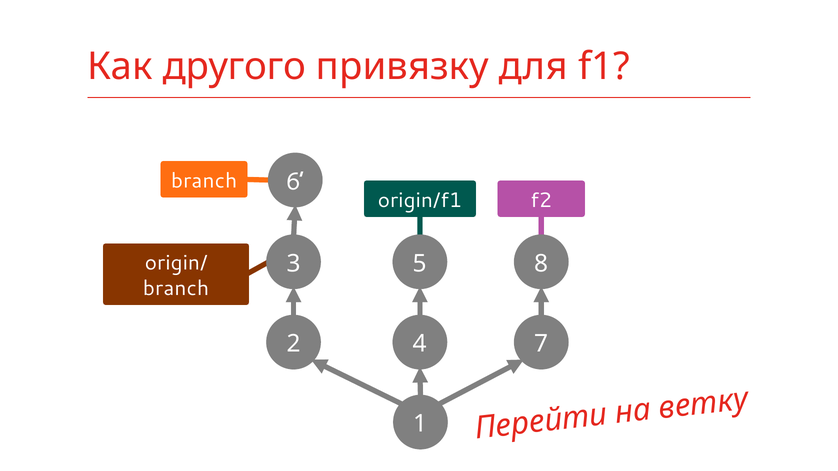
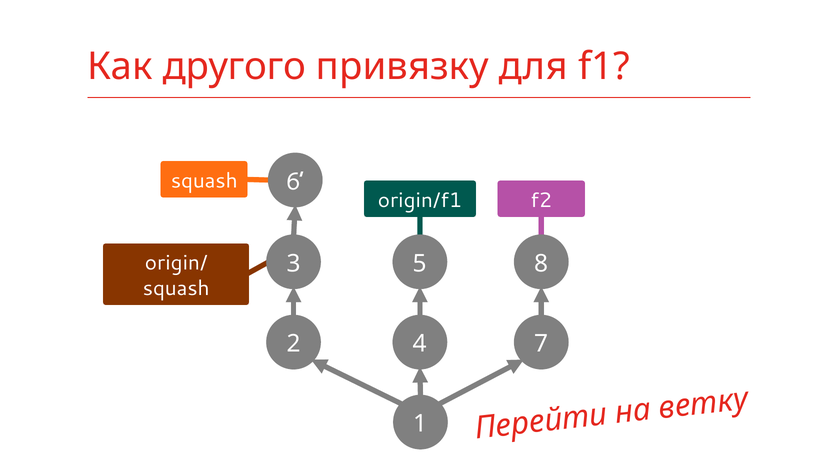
branch: branch -> squash (204, 181)
branch: branch -> squash (176, 288)
